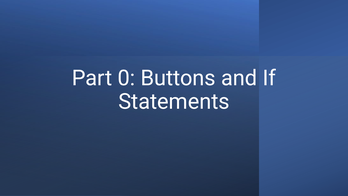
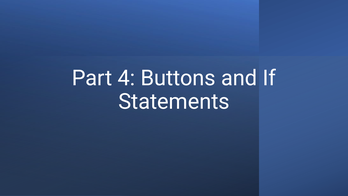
0: 0 -> 4 (126, 78)
